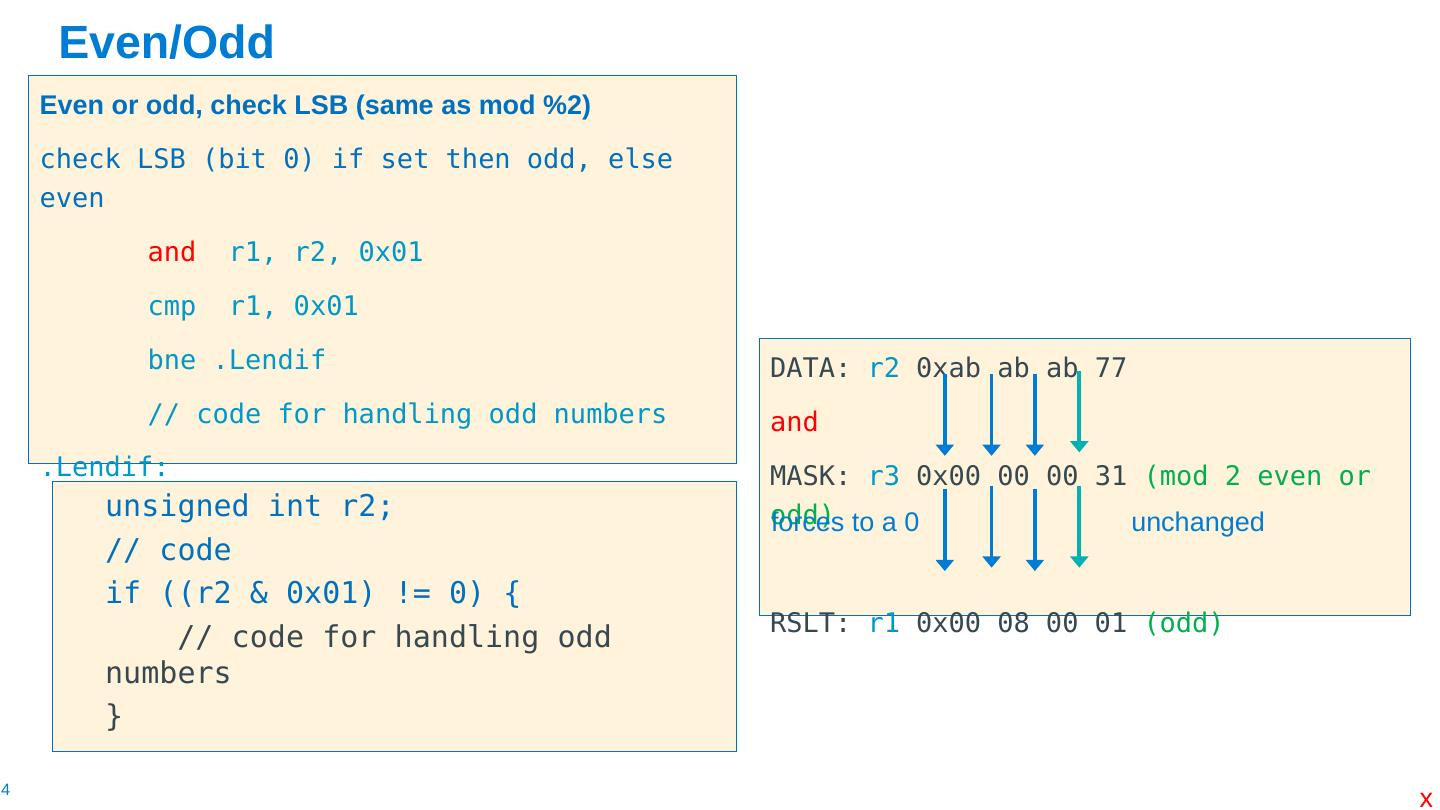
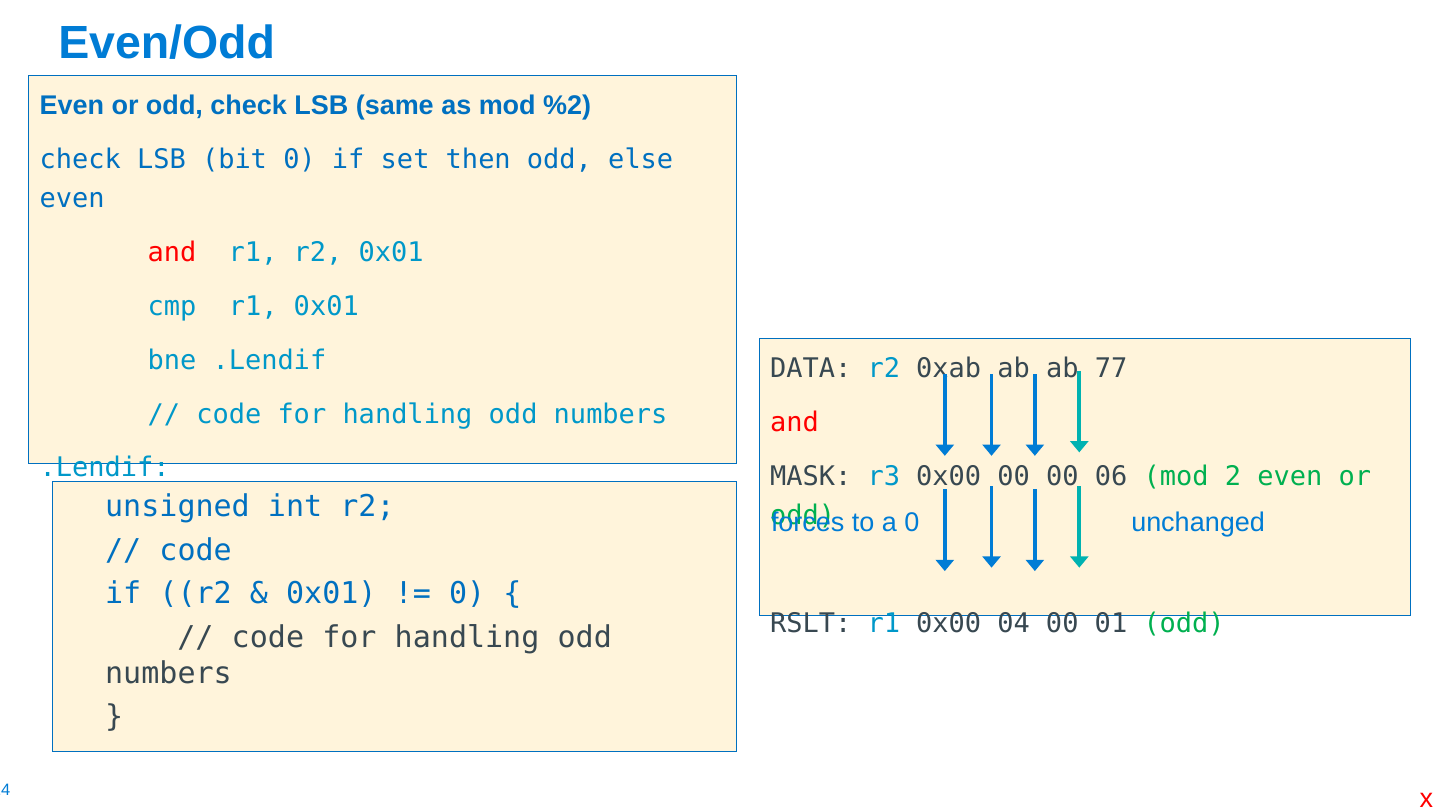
31: 31 -> 06 (1111, 476)
08: 08 -> 04 (1014, 623)
